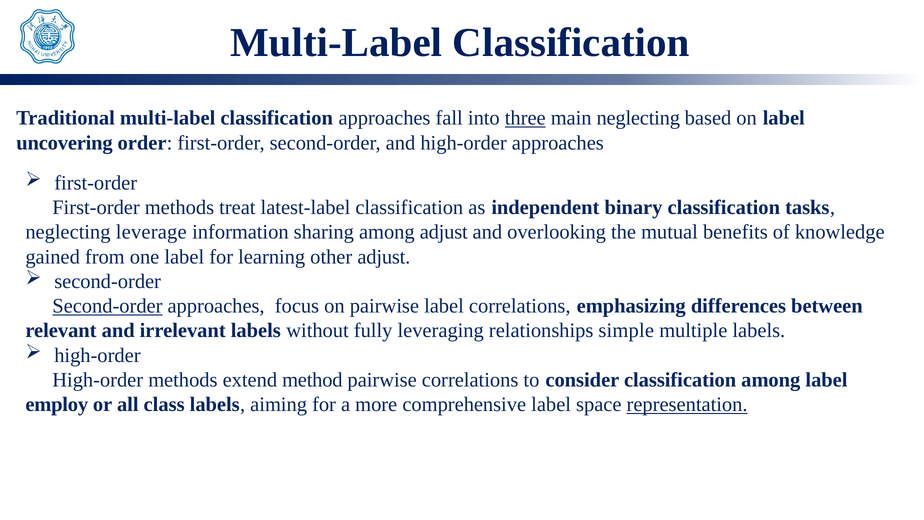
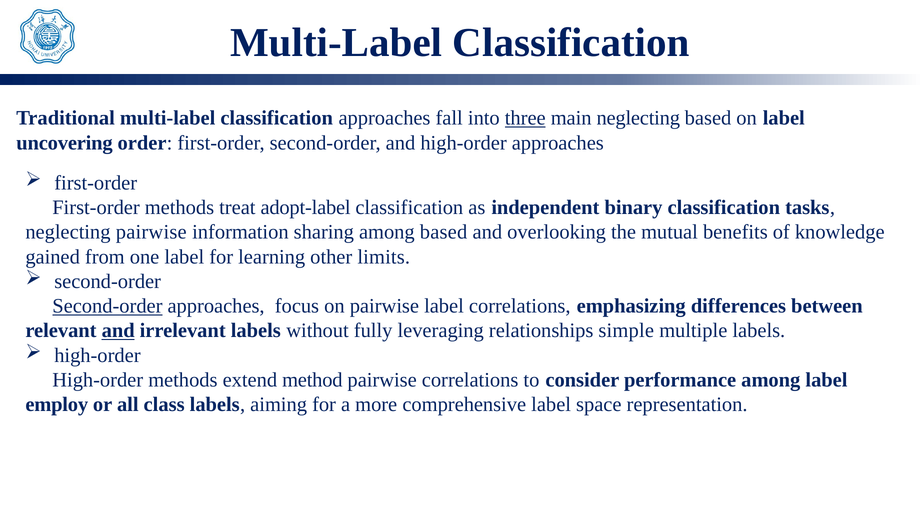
latest-label: latest-label -> adopt-label (306, 207)
neglecting leverage: leverage -> pairwise (151, 232)
among adjust: adjust -> based (444, 232)
other adjust: adjust -> limits (384, 257)
and underline: none -> present (118, 331)
consider classification: classification -> performance (680, 380)
representation underline: present -> none (687, 404)
